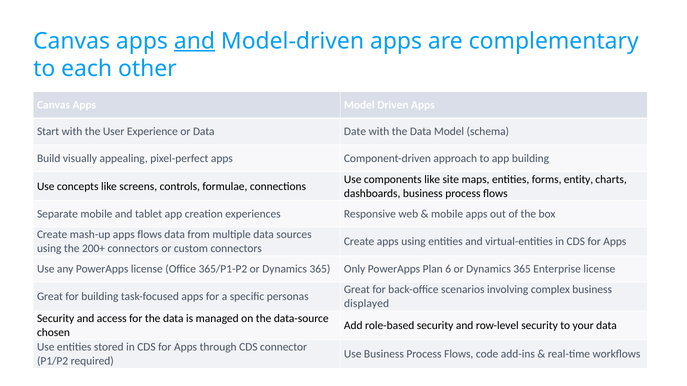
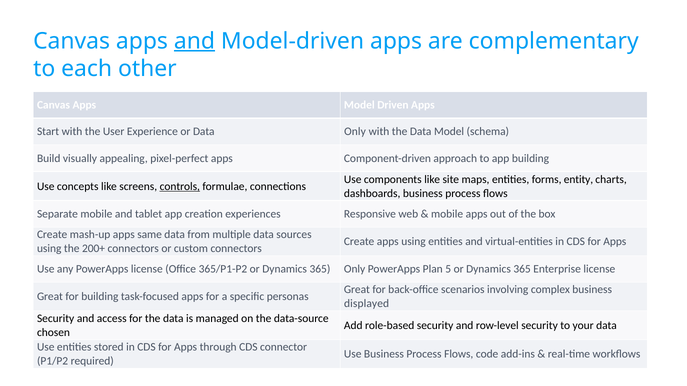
Data Date: Date -> Only (355, 132)
controls underline: none -> present (180, 187)
apps flows: flows -> same (150, 235)
6: 6 -> 5 (448, 269)
